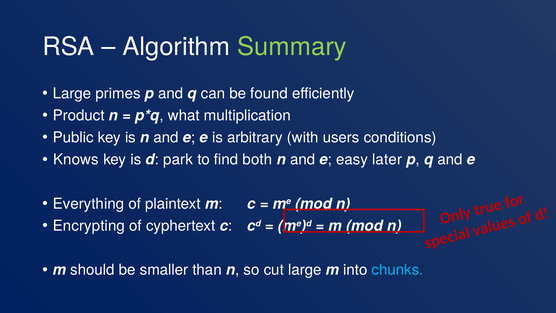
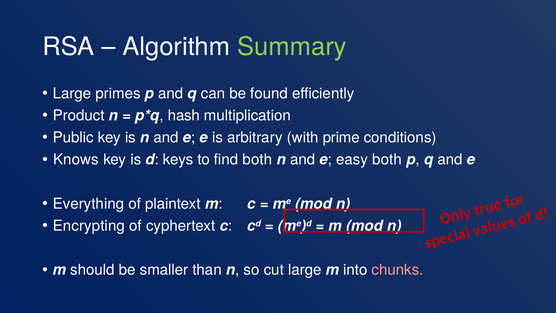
what: what -> hash (184, 115)
users: users -> prime (341, 137)
park: park -> keys (178, 160)
easy later: later -> both (387, 160)
chunks colour: light blue -> pink (397, 270)
